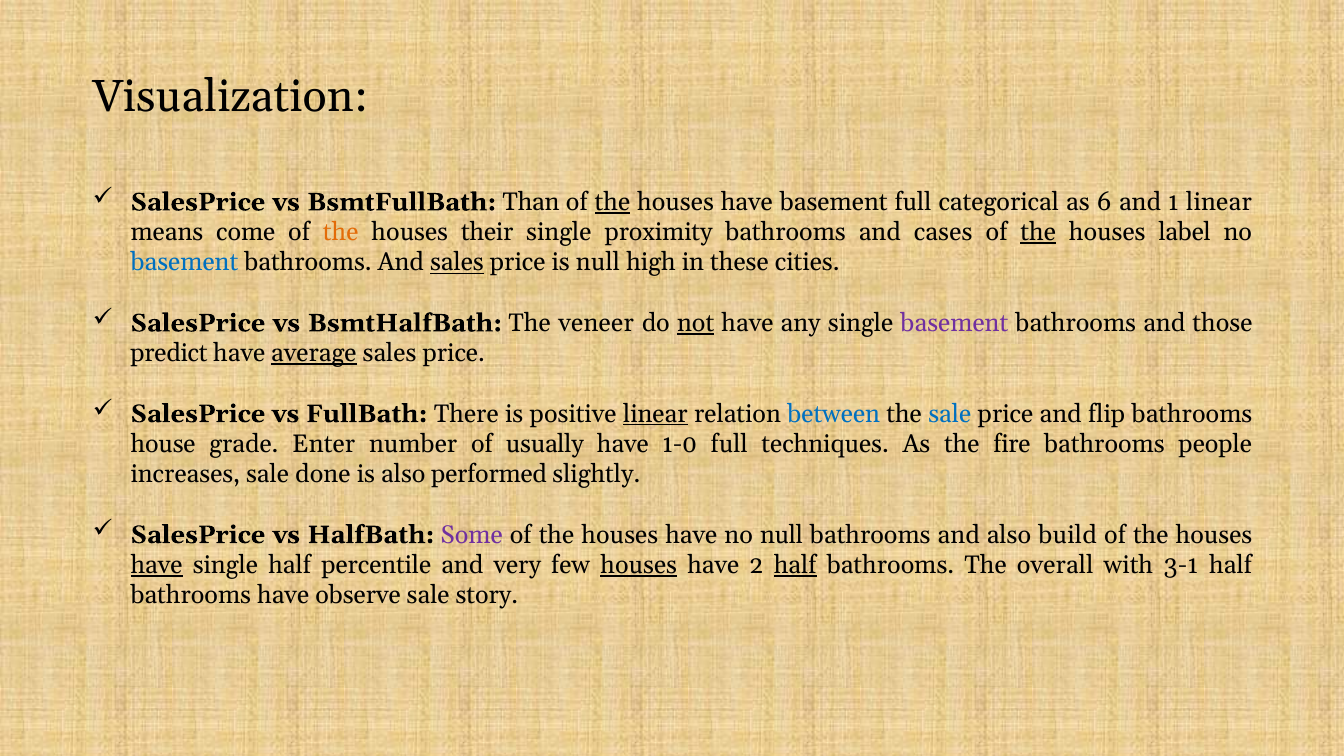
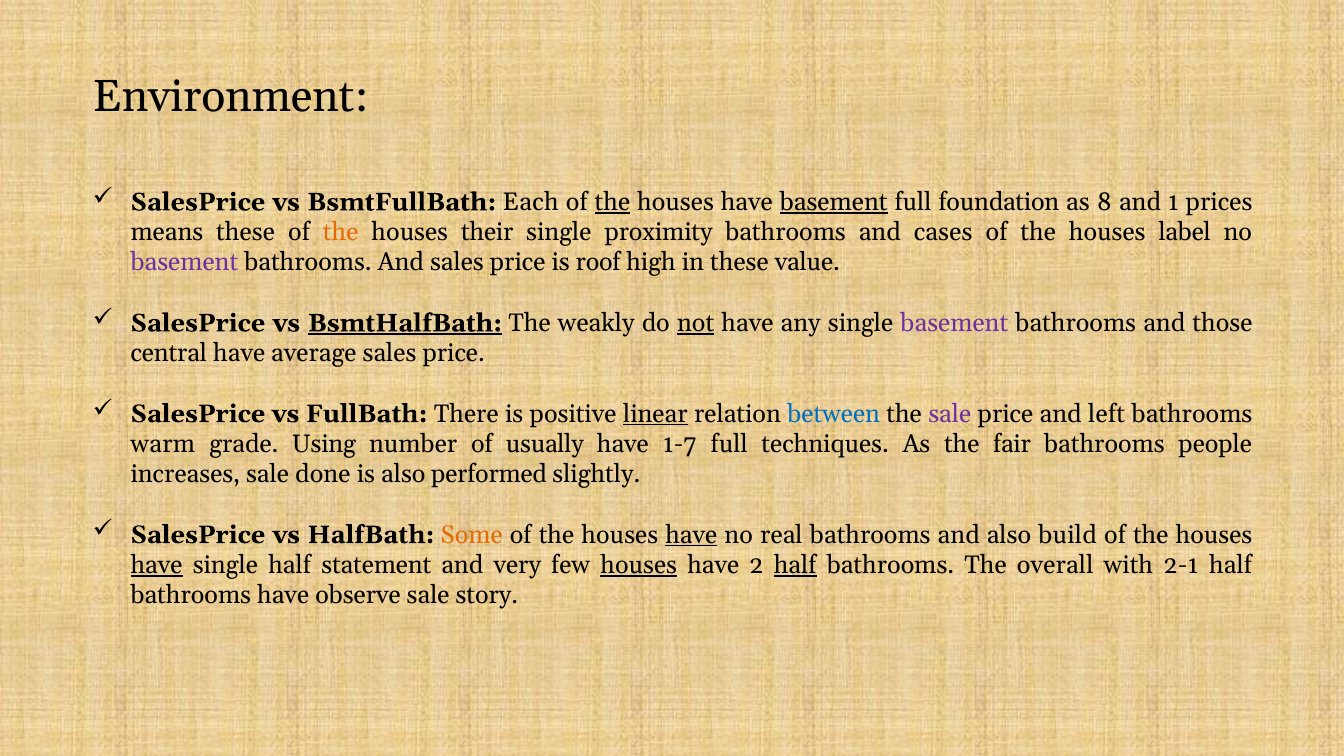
Visualization: Visualization -> Environment (230, 97)
Than: Than -> Each (531, 202)
basement underline: none -> present (834, 202)
categorical: categorical -> foundation (999, 202)
6: 6 -> 8 (1104, 202)
1 linear: linear -> prices (1219, 202)
means come: come -> these (246, 232)
the underline: present -> none (1038, 232)
basement colour: blue -> purple (184, 263)
sales underline: present -> none (457, 263)
is null: null -> roof (598, 263)
cities: cities -> value (807, 263)
BsmtHalfBath underline: none -> present (405, 323)
veneer: veneer -> weakly (596, 323)
predict: predict -> central (169, 353)
average underline: present -> none (314, 353)
sale colour: blue -> purple (950, 414)
flip: flip -> left (1107, 414)
house: house -> warm (163, 444)
Enter: Enter -> Using (324, 444)
1-0: 1-0 -> 1-7 (680, 444)
fire: fire -> fair (1012, 444)
Some colour: purple -> orange (472, 535)
have underline: none -> present (691, 535)
no null: null -> real (781, 535)
percentile: percentile -> statement (376, 565)
3-1: 3-1 -> 2-1 (1181, 565)
